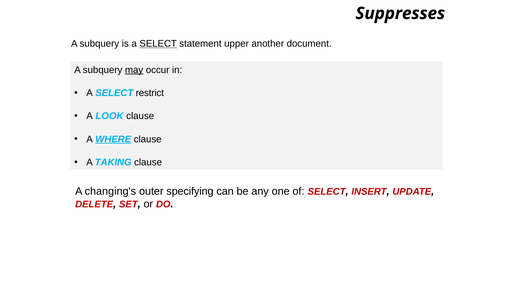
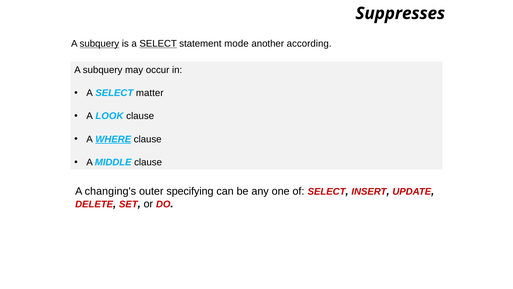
subquery underline: none -> present (99, 44)
upper: upper -> mode (236, 44)
document: document -> according (309, 44)
may underline: present -> none (134, 70)
restrict: restrict -> matter (150, 93)
TAKING: TAKING -> MIDDLE (113, 162)
